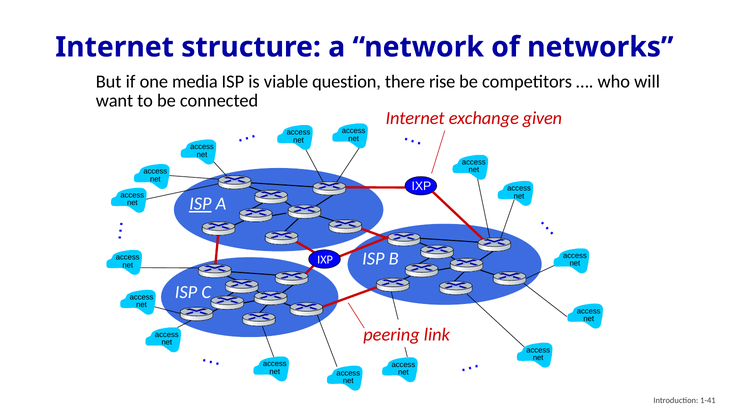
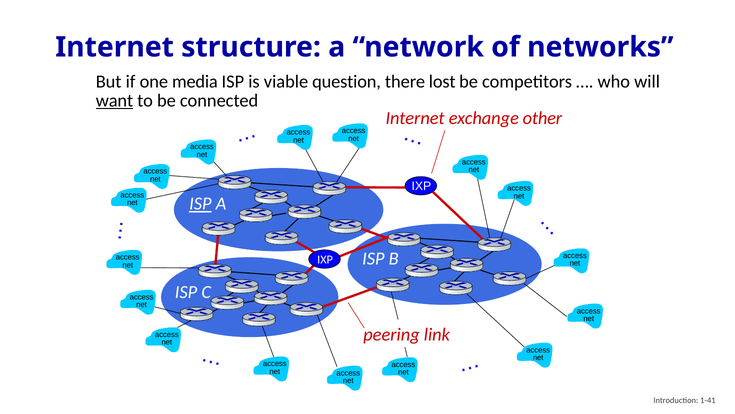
rise: rise -> lost (442, 82)
want underline: none -> present (114, 100)
given: given -> other (542, 118)
